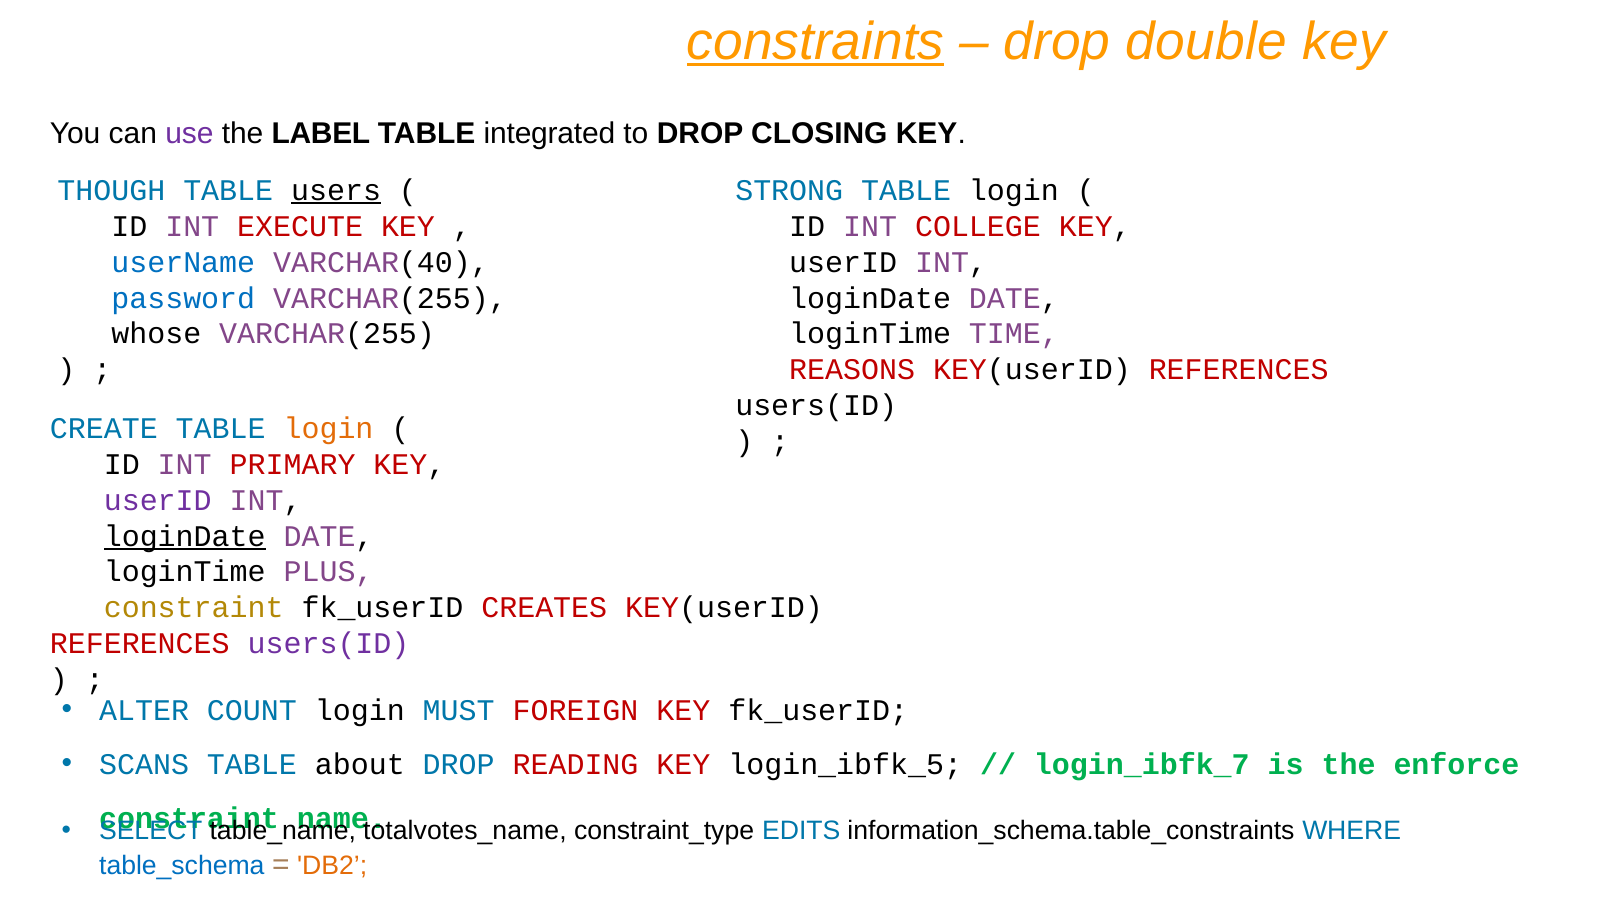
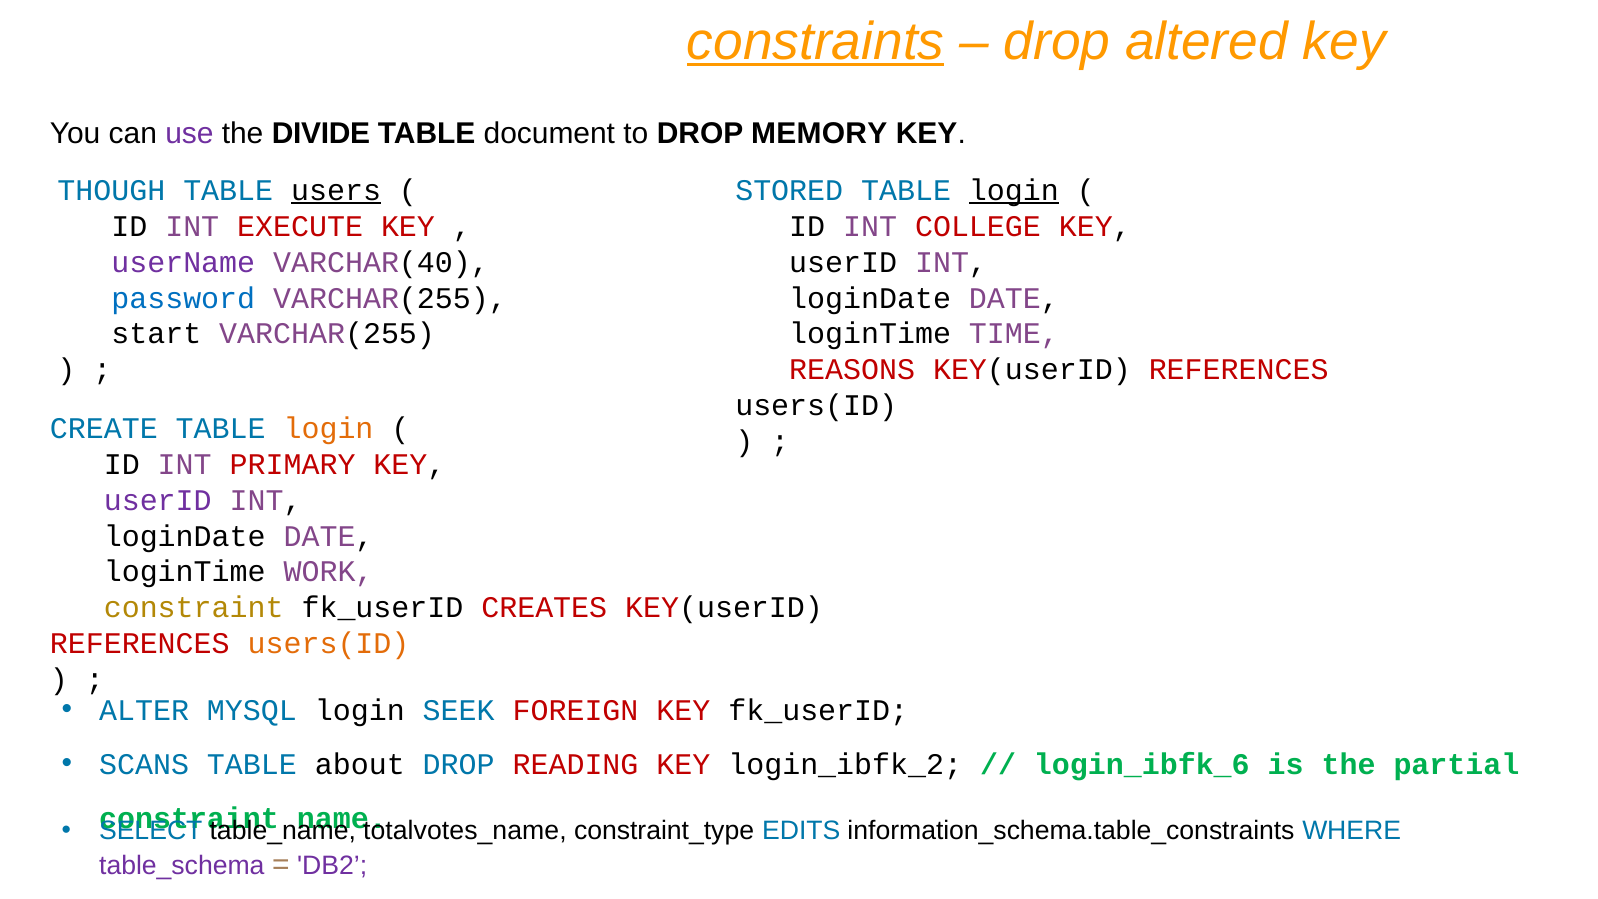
double: double -> altered (1207, 42)
LABEL: LABEL -> DIVIDE (321, 133)
integrated: integrated -> document (549, 133)
CLOSING: CLOSING -> MEMORY (819, 133)
STRONG: STRONG -> STORED (789, 190)
login underline: none -> present (1014, 190)
userName colour: blue -> purple (183, 262)
whose: whose -> start (156, 334)
loginDate underline: present -> none (185, 536)
PLUS: PLUS -> WORK (329, 572)
users(ID colour: purple -> orange (329, 644)
COUNT: COUNT -> MYSQL (252, 710)
MUST: MUST -> SEEK (459, 710)
login_ibfk_5: login_ibfk_5 -> login_ibfk_2 (845, 764)
login_ibfk_7: login_ibfk_7 -> login_ibfk_6 (1142, 764)
enforce: enforce -> partial (1456, 764)
table_schema colour: blue -> purple (182, 866)
DB2 colour: orange -> purple (332, 866)
